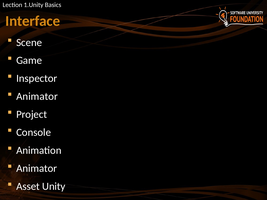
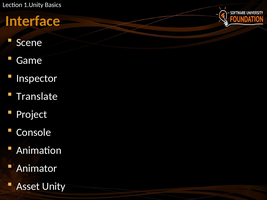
Animator: Animator -> Translate (37, 97)
